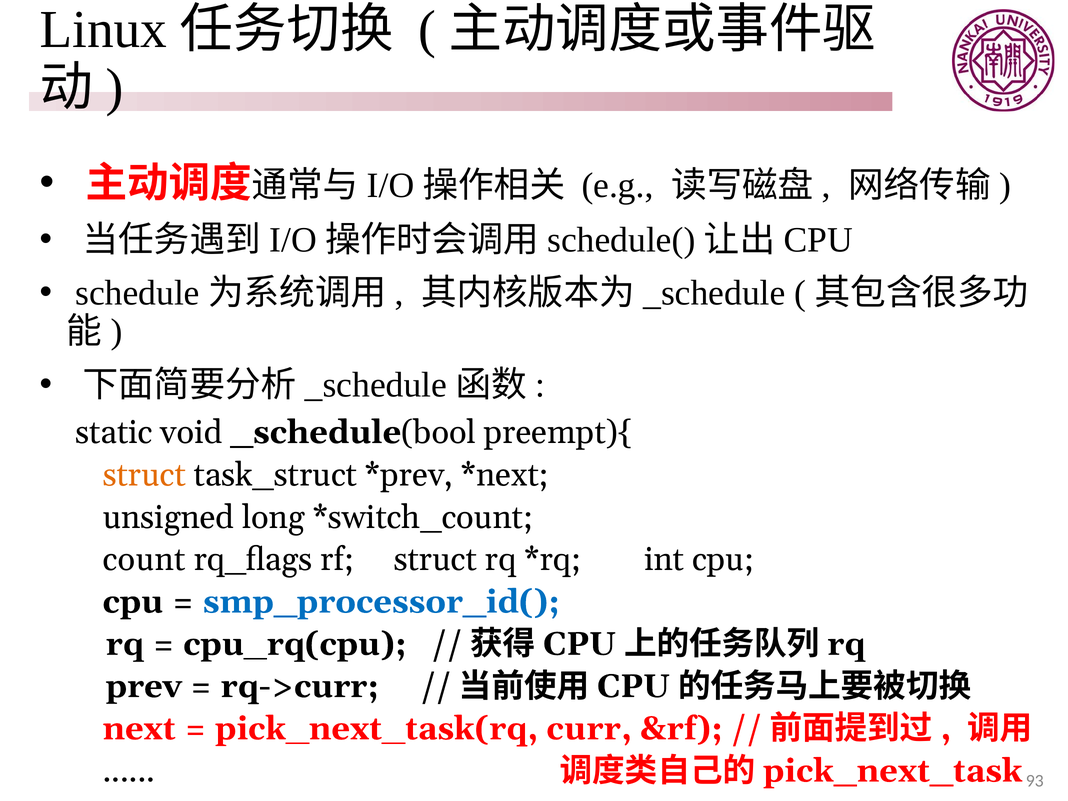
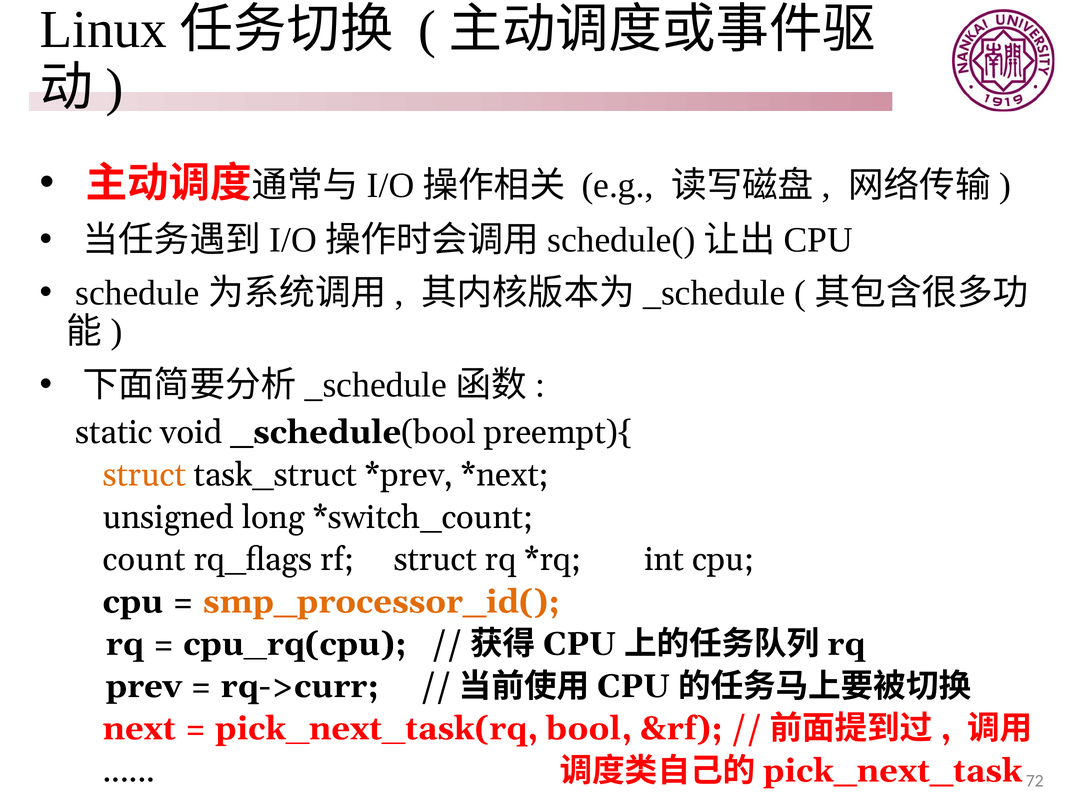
smp_processor_id( colour: blue -> orange (381, 602)
curr: curr -> bool (589, 729)
93: 93 -> 72 (1035, 781)
